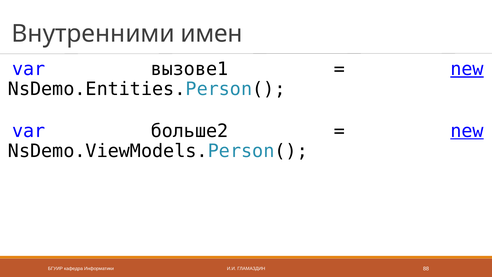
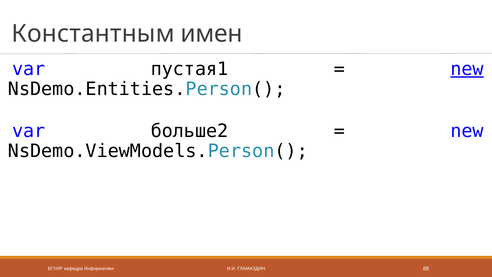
Внутренними: Внутренними -> Константным (93, 34)
вызове1: вызове1 -> пустая1 (190, 69)
new underline: present -> none (467, 131)
